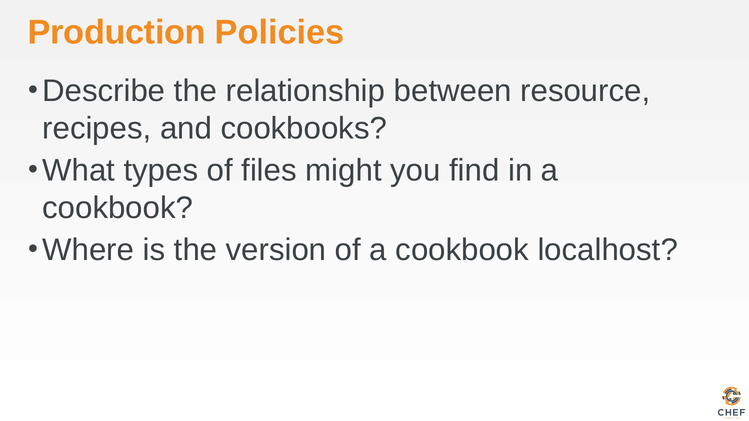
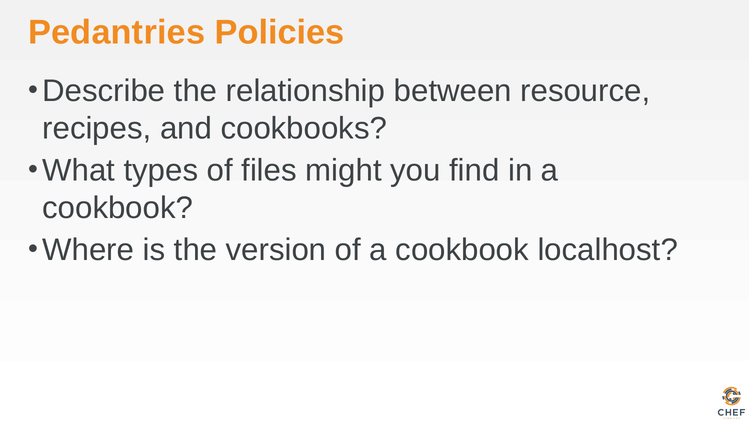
Production: Production -> Pedantries (117, 32)
